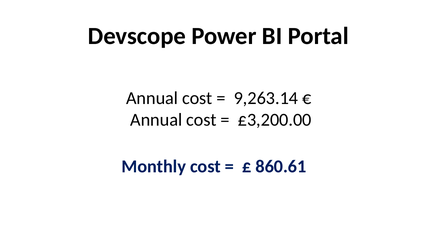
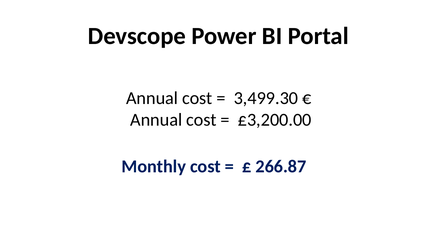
9,263.14: 9,263.14 -> 3,499.30 (266, 98)
860.61: 860.61 -> 266.87 (281, 166)
